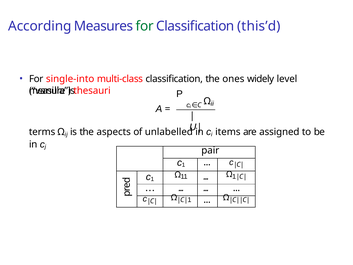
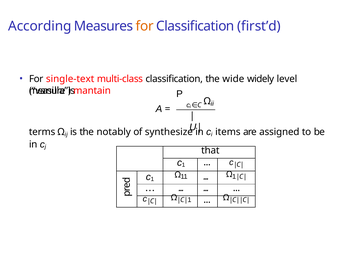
for colour: green -> orange (145, 26)
this’d: this’d -> first’d (259, 26)
single-into: single-into -> single-text (70, 79)
ones: ones -> wide (233, 79)
thesauri: thesauri -> mantain (92, 91)
aspects: aspects -> notably (114, 132)
unlabelled: unlabelled -> synthesize (169, 132)
pair: pair -> that (210, 150)
